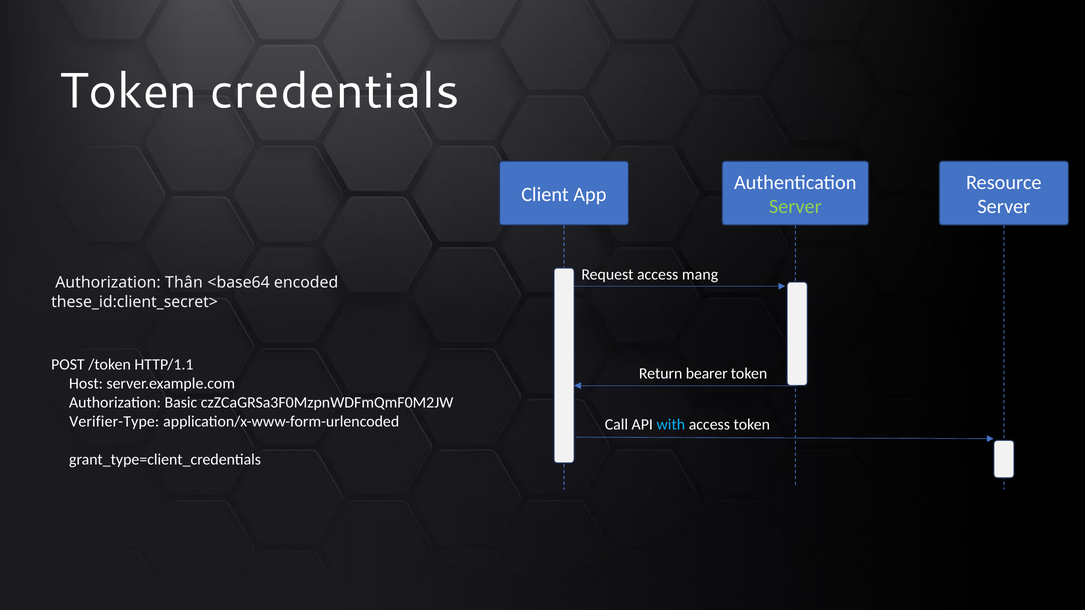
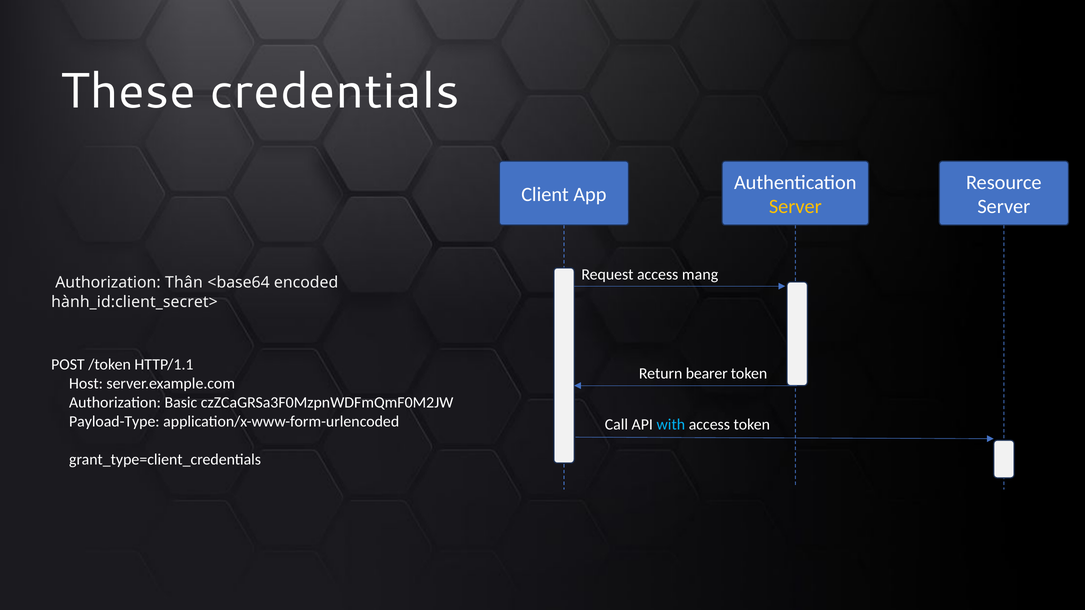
Token: Token -> These (128, 91)
Server colour: light green -> yellow (795, 207)
these_id:client_secret>: these_id:client_secret> -> hành_id:client_secret> (134, 302)
Verifier-Type: Verifier-Type -> Payload-Type (114, 422)
